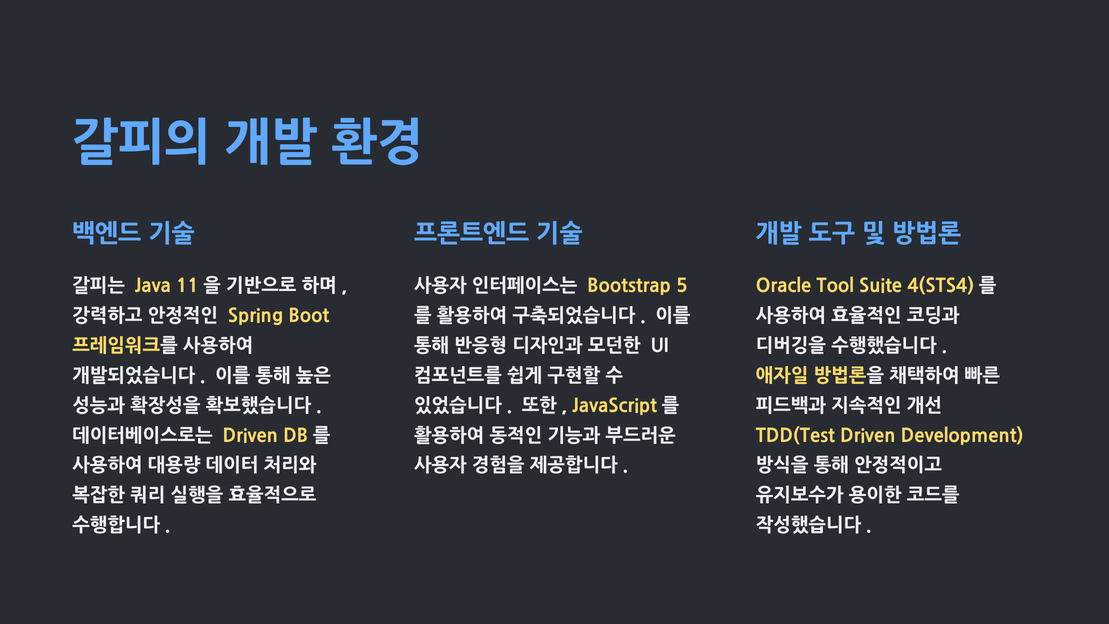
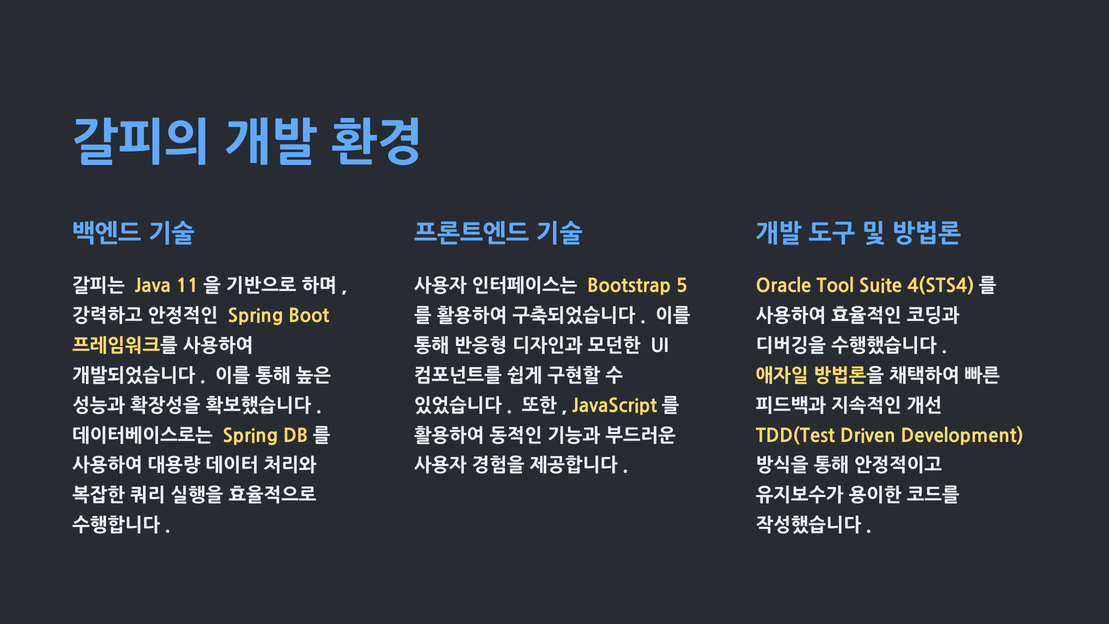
Driven: Driven -> Spring (250, 436)
